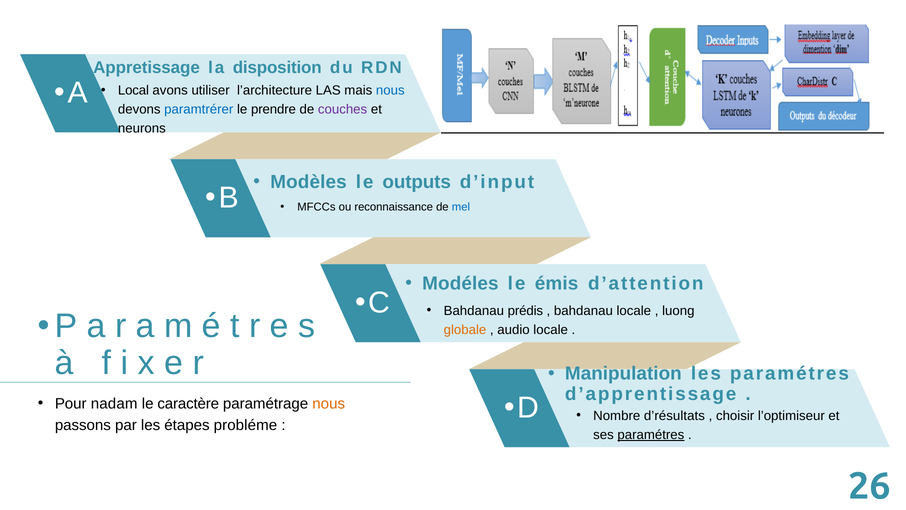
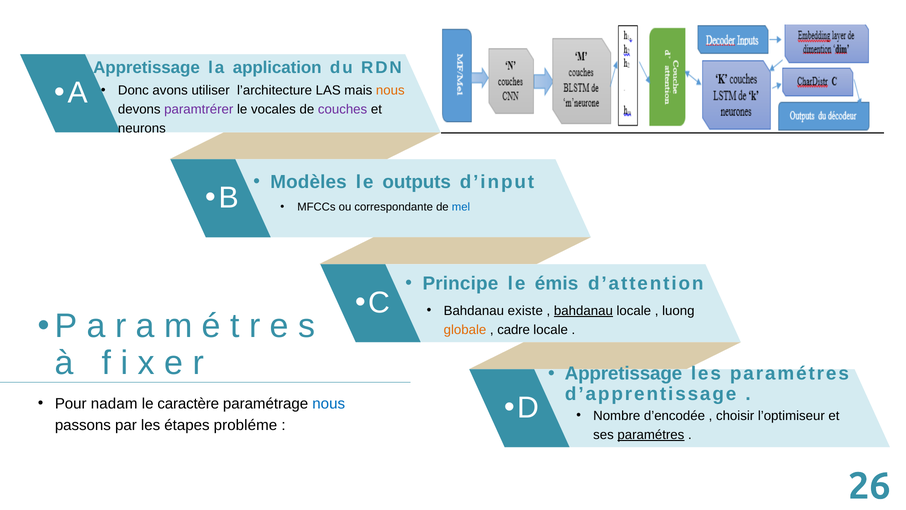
disposition: disposition -> application (277, 68)
Local: Local -> Donc (133, 90)
nous colour: blue -> orange (390, 90)
paramtrérer colour: blue -> purple (199, 109)
prendre: prendre -> vocales (273, 109)
reconnaissance: reconnaissance -> correspondante (394, 207)
Modéles: Modéles -> Principe (460, 283)
prédis: prédis -> existe (525, 311)
bahdanau underline: none -> present (583, 311)
audio: audio -> cadre (514, 330)
Manipulation: Manipulation -> Appretissage (623, 373)
nous colour: orange -> blue (329, 403)
d’résultats: d’résultats -> d’encodée (674, 415)
